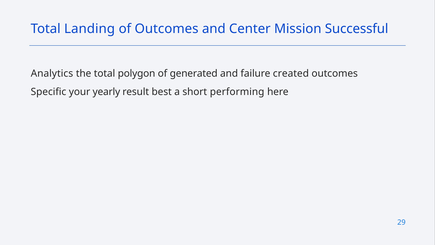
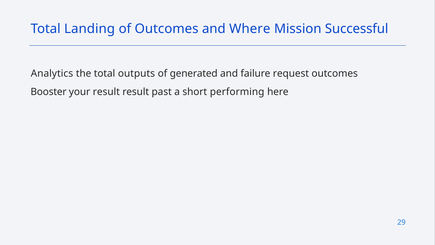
Center: Center -> Where (250, 29)
polygon: polygon -> outputs (136, 73)
created: created -> request (291, 73)
Specific: Specific -> Booster (49, 92)
your yearly: yearly -> result (106, 92)
best: best -> past (162, 92)
